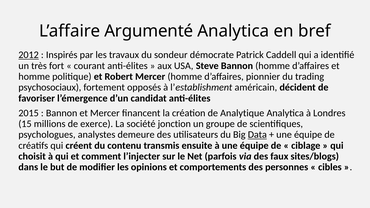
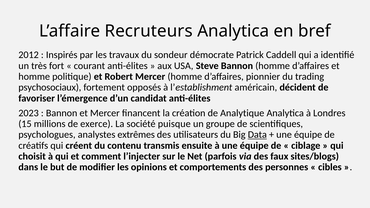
Argumenté: Argumenté -> Recruteurs (149, 31)
2012 underline: present -> none (29, 55)
2015: 2015 -> 2023 (29, 113)
jonction: jonction -> puisque (174, 124)
demeure: demeure -> extrêmes (136, 135)
